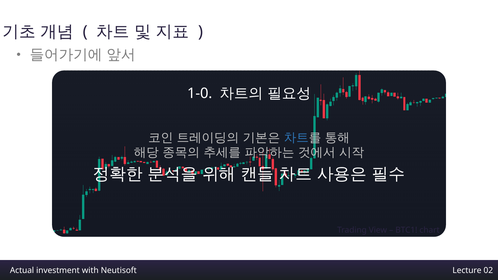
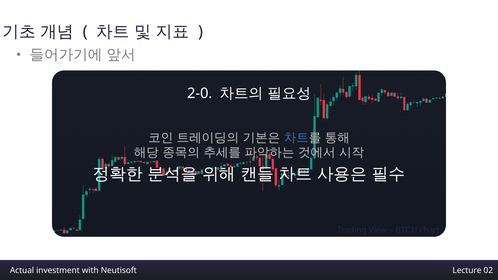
1-0: 1-0 -> 2-0 (200, 93)
